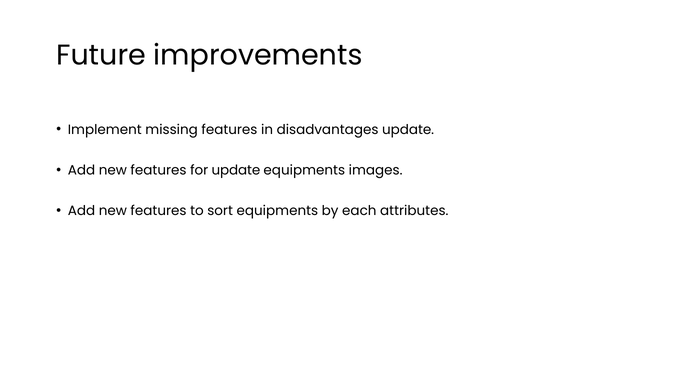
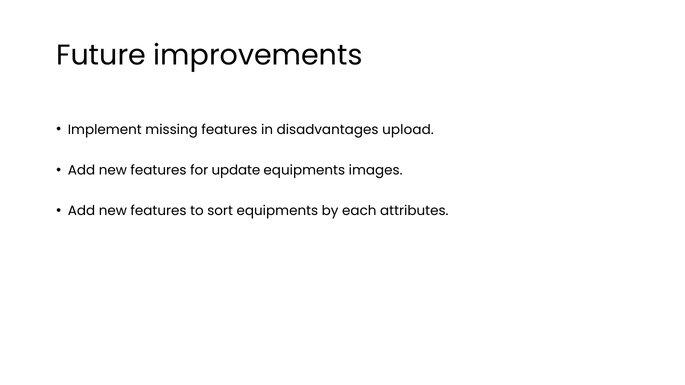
disadvantages update: update -> upload (408, 130)
